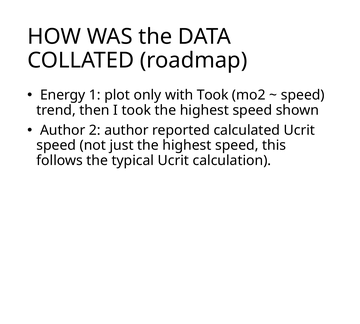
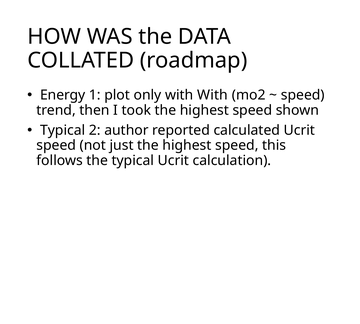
with Took: Took -> With (213, 95)
Author: Author -> Typical (63, 130)
